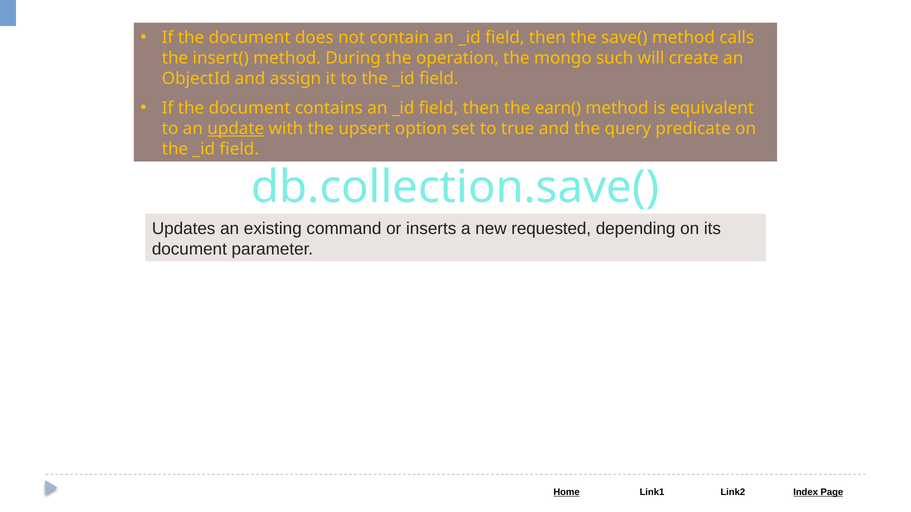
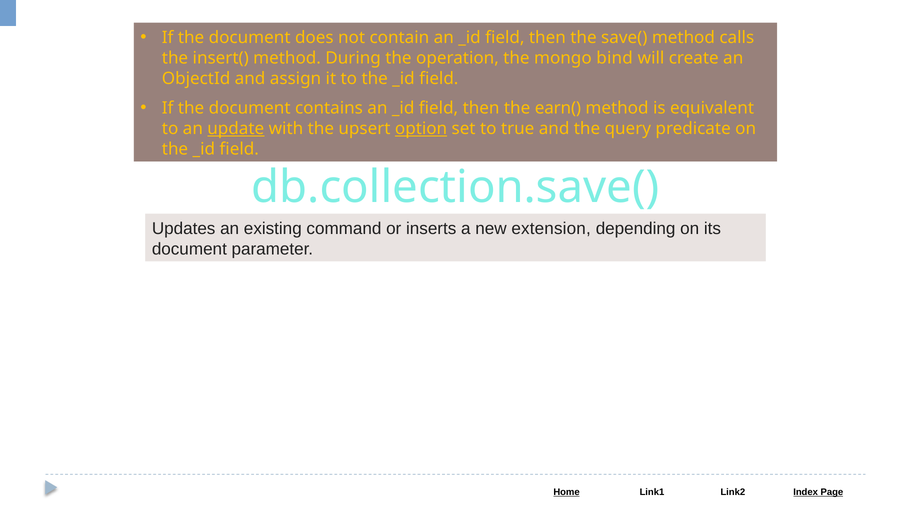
such: such -> bind (615, 58)
option underline: none -> present (421, 129)
requested: requested -> extension (551, 229)
